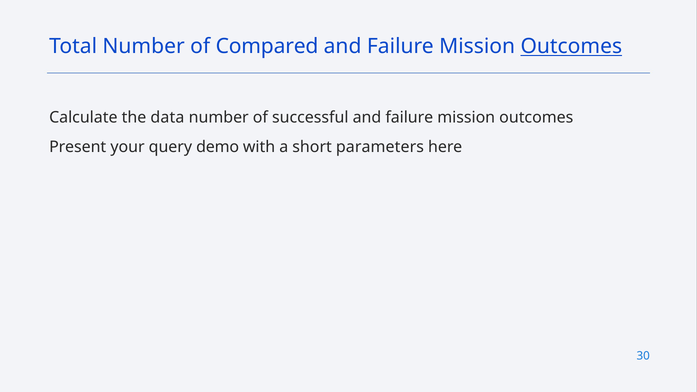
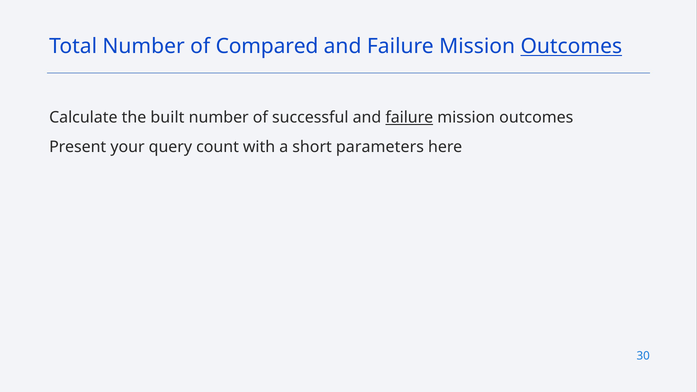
data: data -> built (167, 118)
failure underline: none -> present (409, 118)
demo: demo -> count (218, 147)
